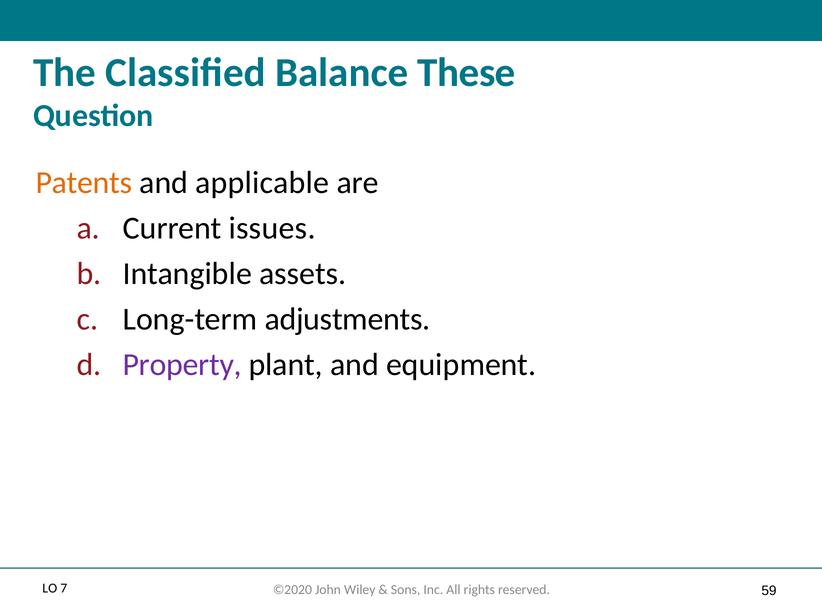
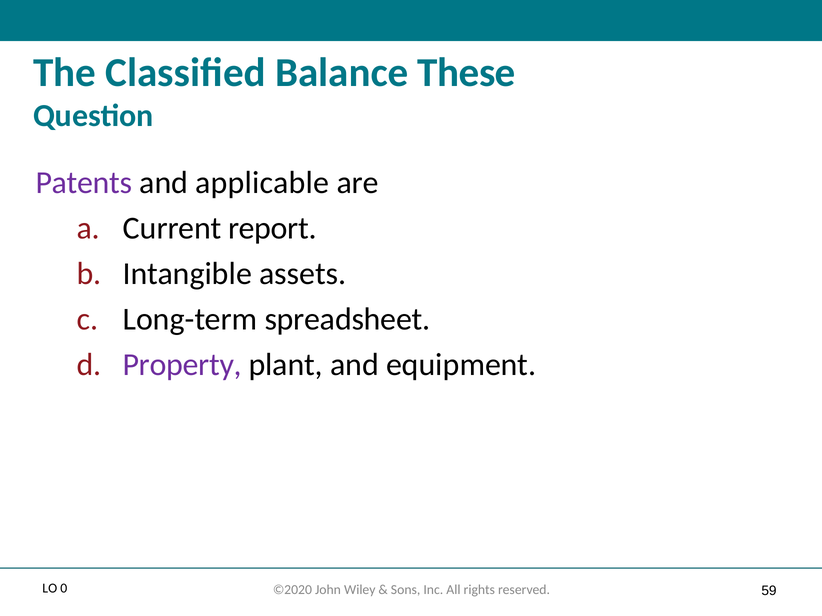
Patents colour: orange -> purple (84, 183)
issues: issues -> report (272, 229)
adjustments: adjustments -> spreadsheet (347, 320)
7: 7 -> 0 (64, 588)
